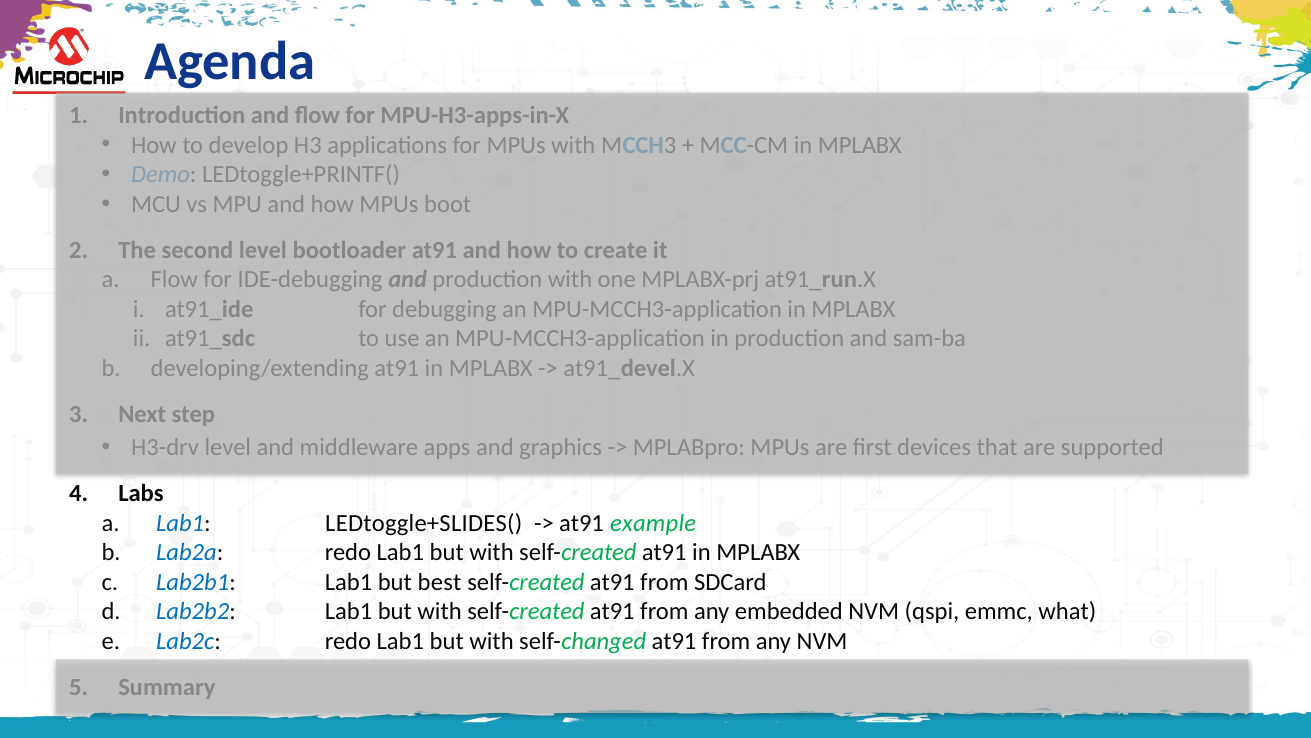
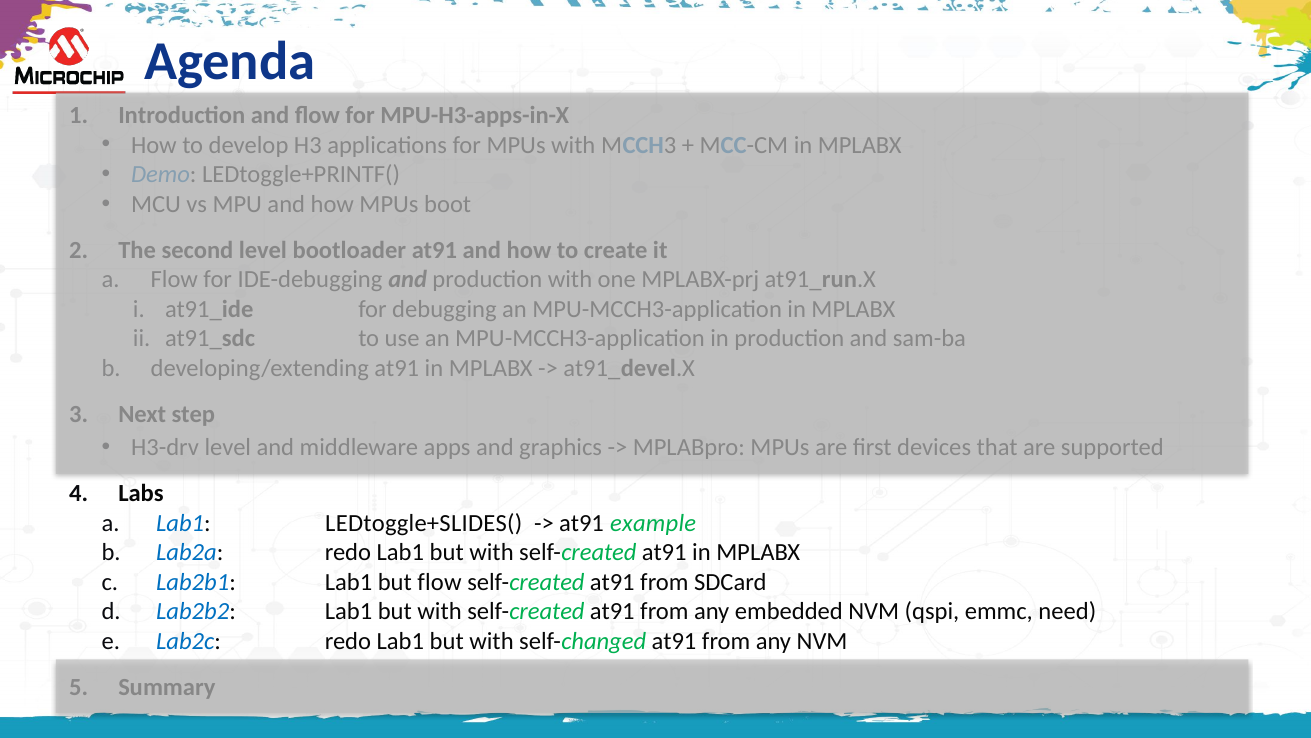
but best: best -> flow (440, 582)
what: what -> need (1067, 611)
